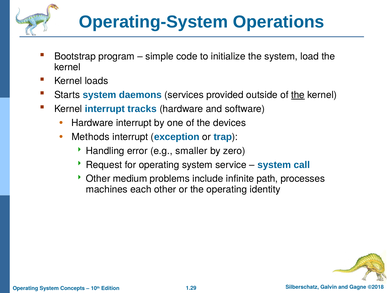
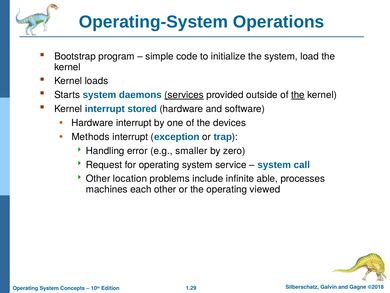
services underline: none -> present (184, 95)
tracks: tracks -> stored (142, 109)
medium: medium -> location (130, 178)
path: path -> able (267, 178)
identity: identity -> viewed (265, 189)
